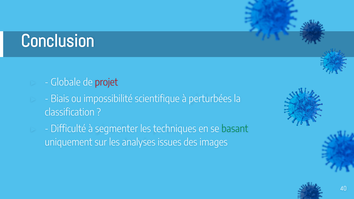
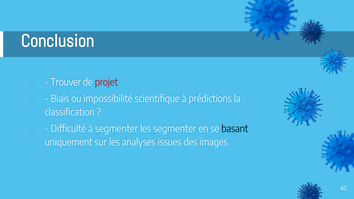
Globale: Globale -> Trouver (66, 82)
perturbées: perturbées -> prédictions (210, 99)
les techniques: techniques -> segmenter (175, 129)
basant colour: green -> black (235, 129)
